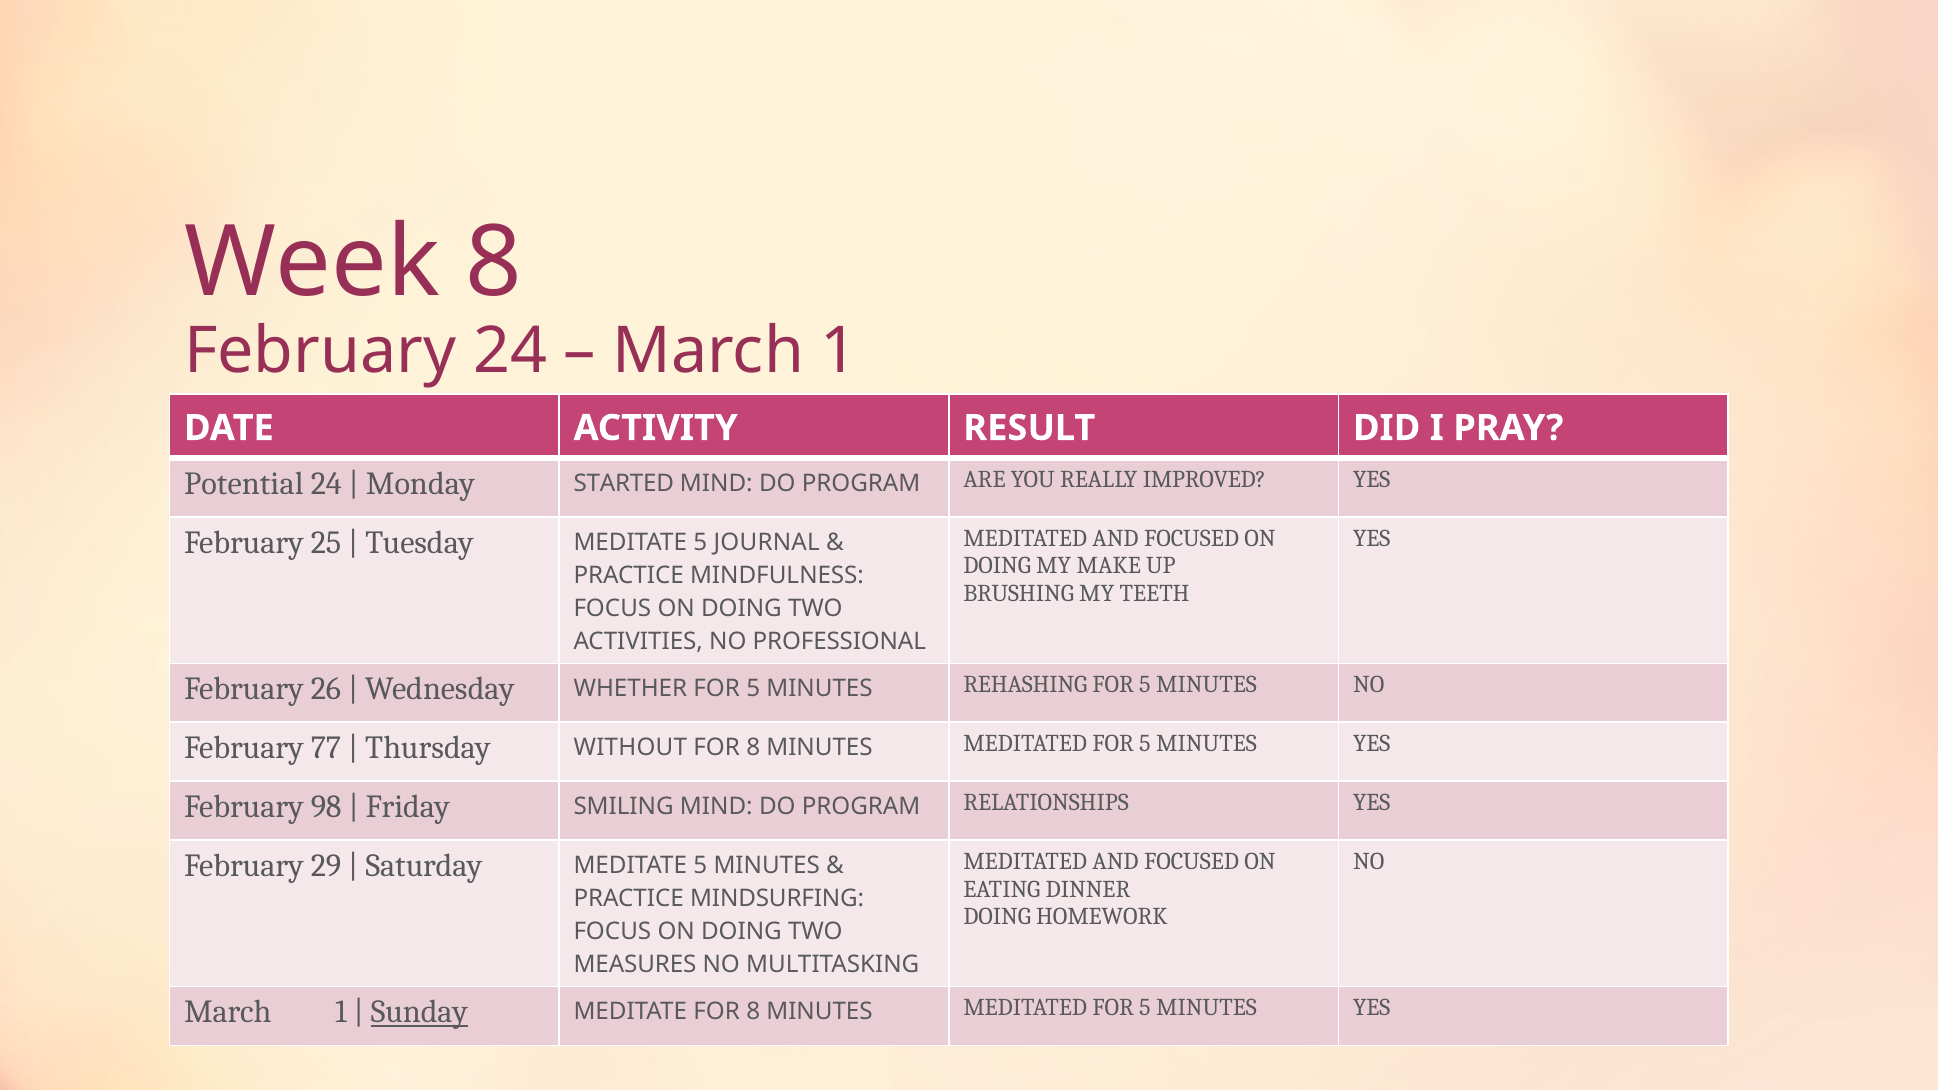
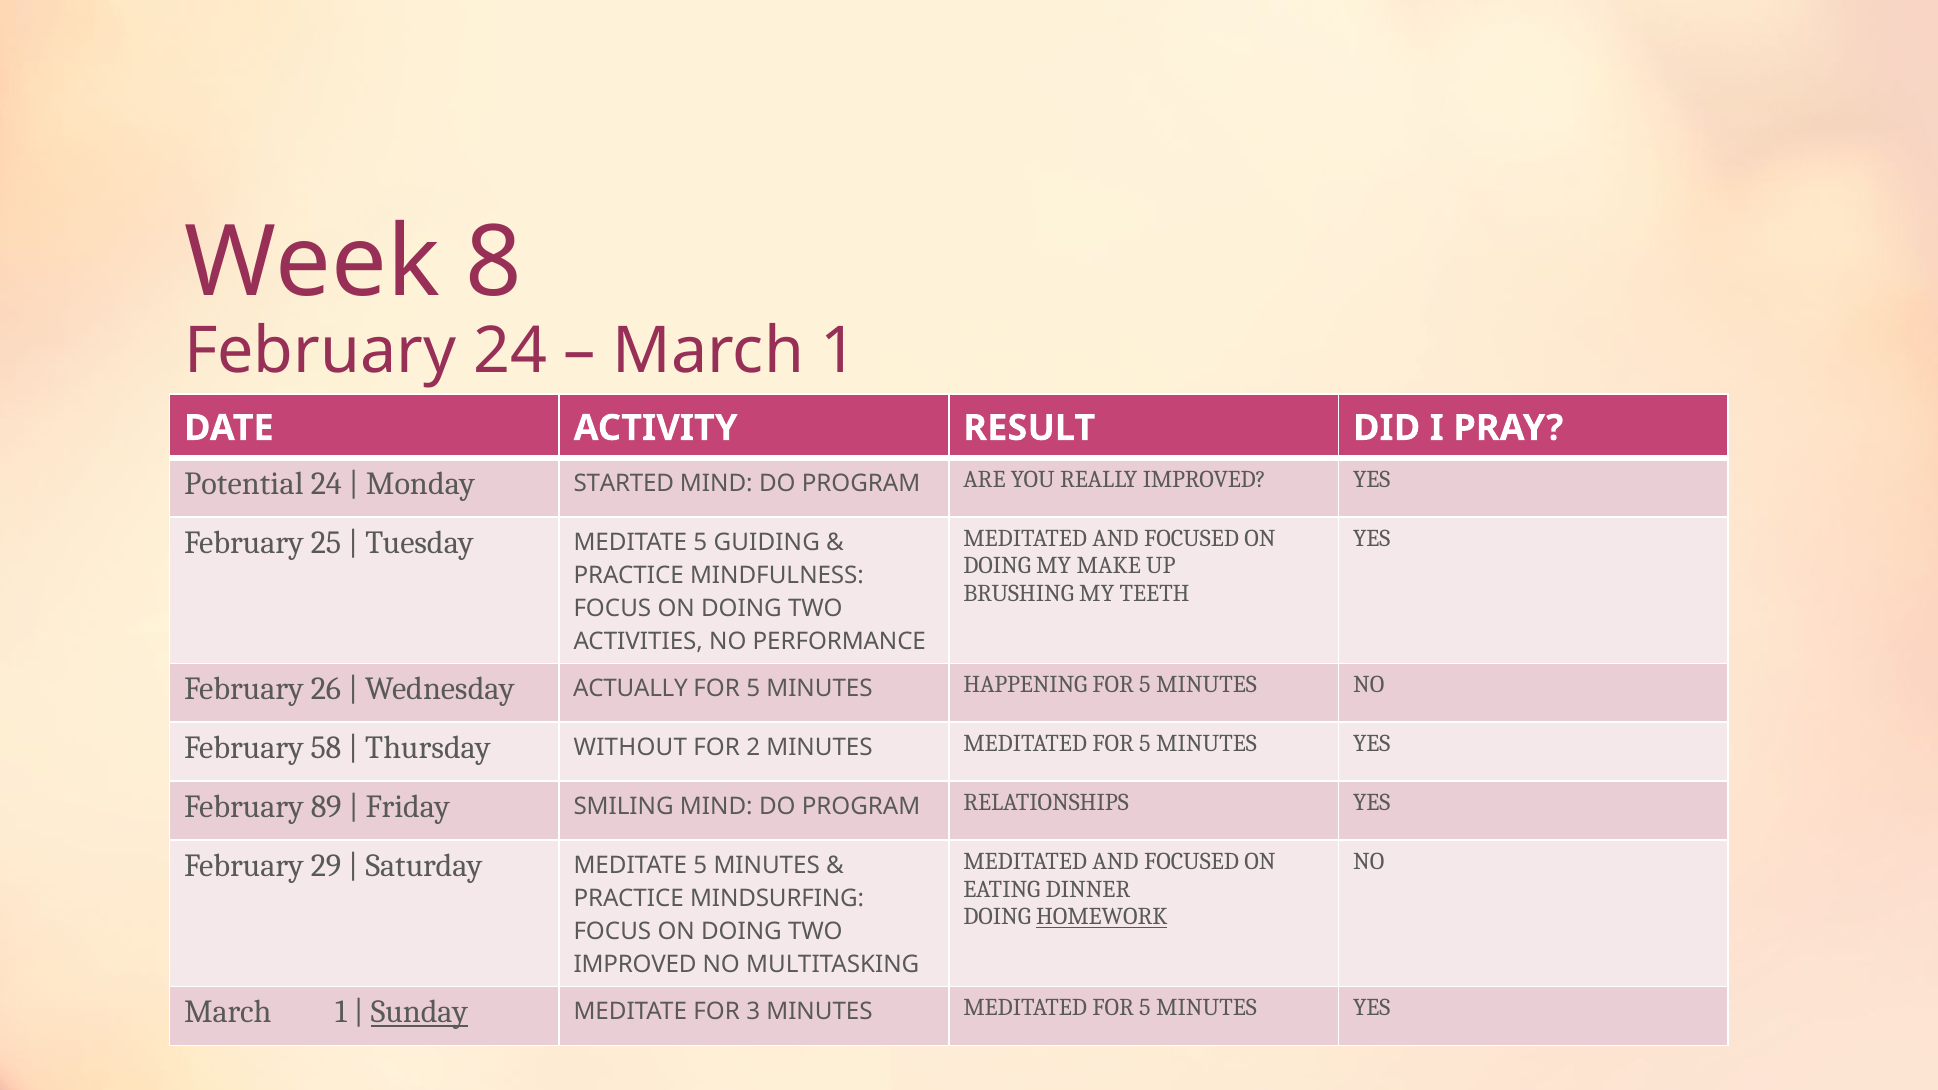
JOURNAL: JOURNAL -> GUIDING (767, 542)
PROFESSIONAL: PROFESSIONAL -> PERFORMANCE (839, 641)
WHETHER: WHETHER -> ACTUALLY (631, 689)
REHASHING: REHASHING -> HAPPENING (1025, 685)
77: 77 -> 58 (326, 748)
8: 8 -> 2 (753, 748)
98: 98 -> 89 (326, 807)
HOMEWORK underline: none -> present (1102, 917)
MEASURES: MEASURES -> IMPROVED (635, 964)
MEDITATE FOR 8: 8 -> 3 (753, 1012)
